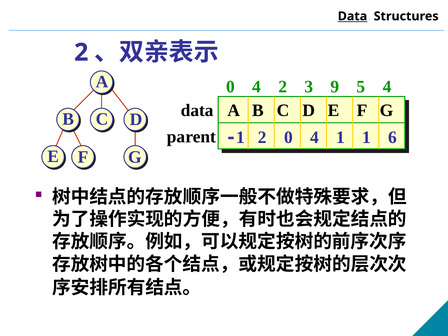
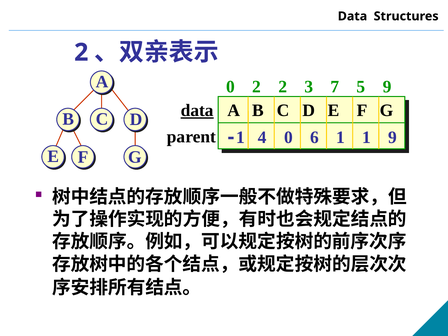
Data underline: present -> none (352, 16)
4: 4 -> 2 (257, 87)
9: 9 -> 7 (335, 87)
5 4: 4 -> 9 (387, 87)
data underline: none -> present (197, 111)
-1 2: 2 -> 4 (262, 137)
4: 4 -> 6 (314, 137)
1 6: 6 -> 9 (393, 137)
